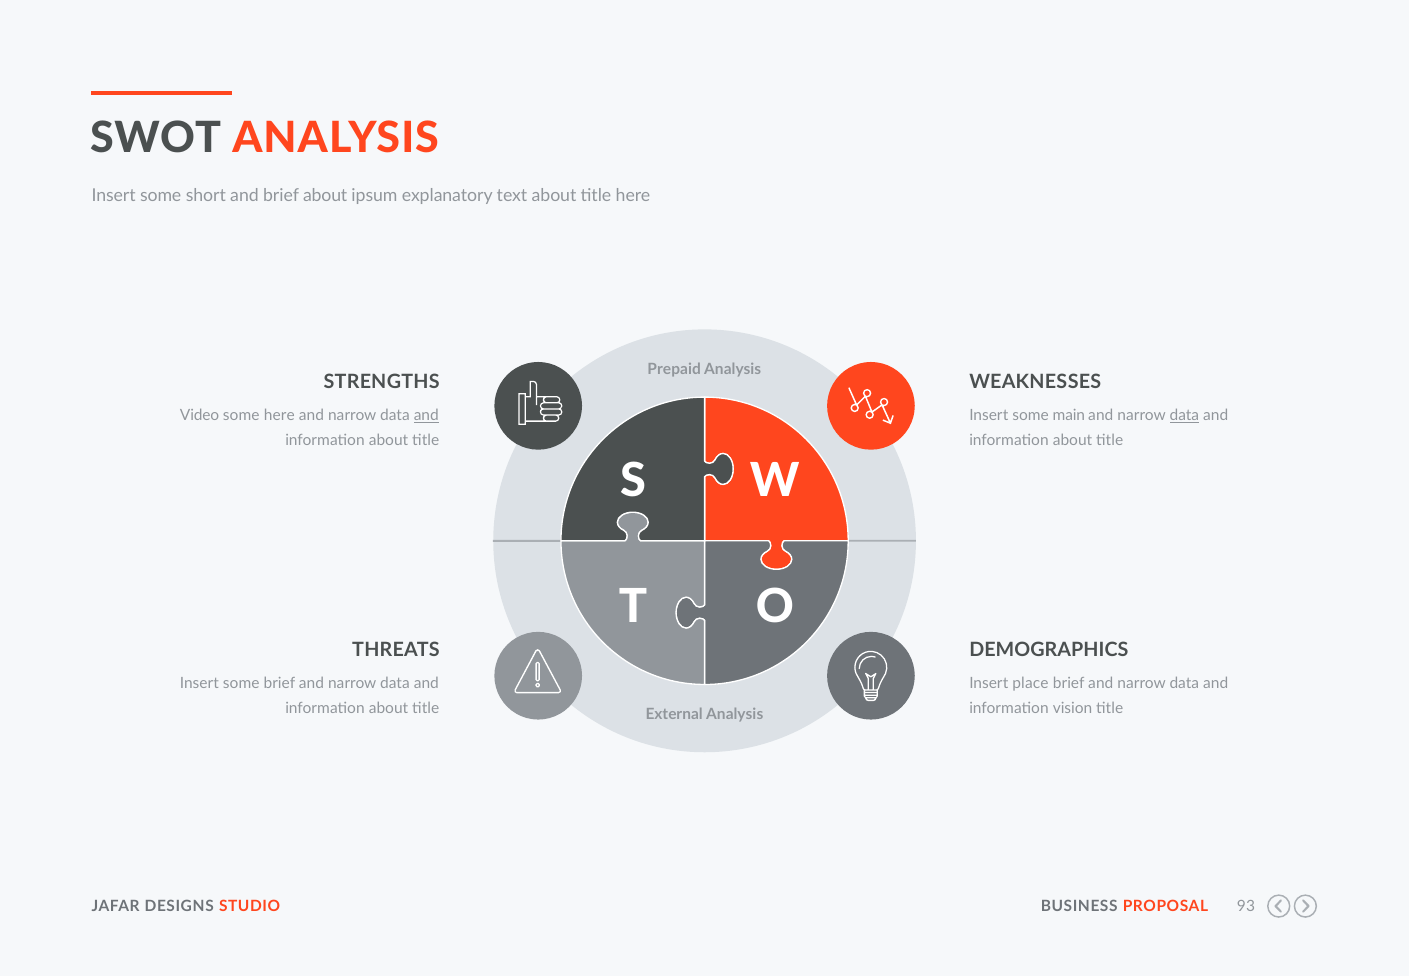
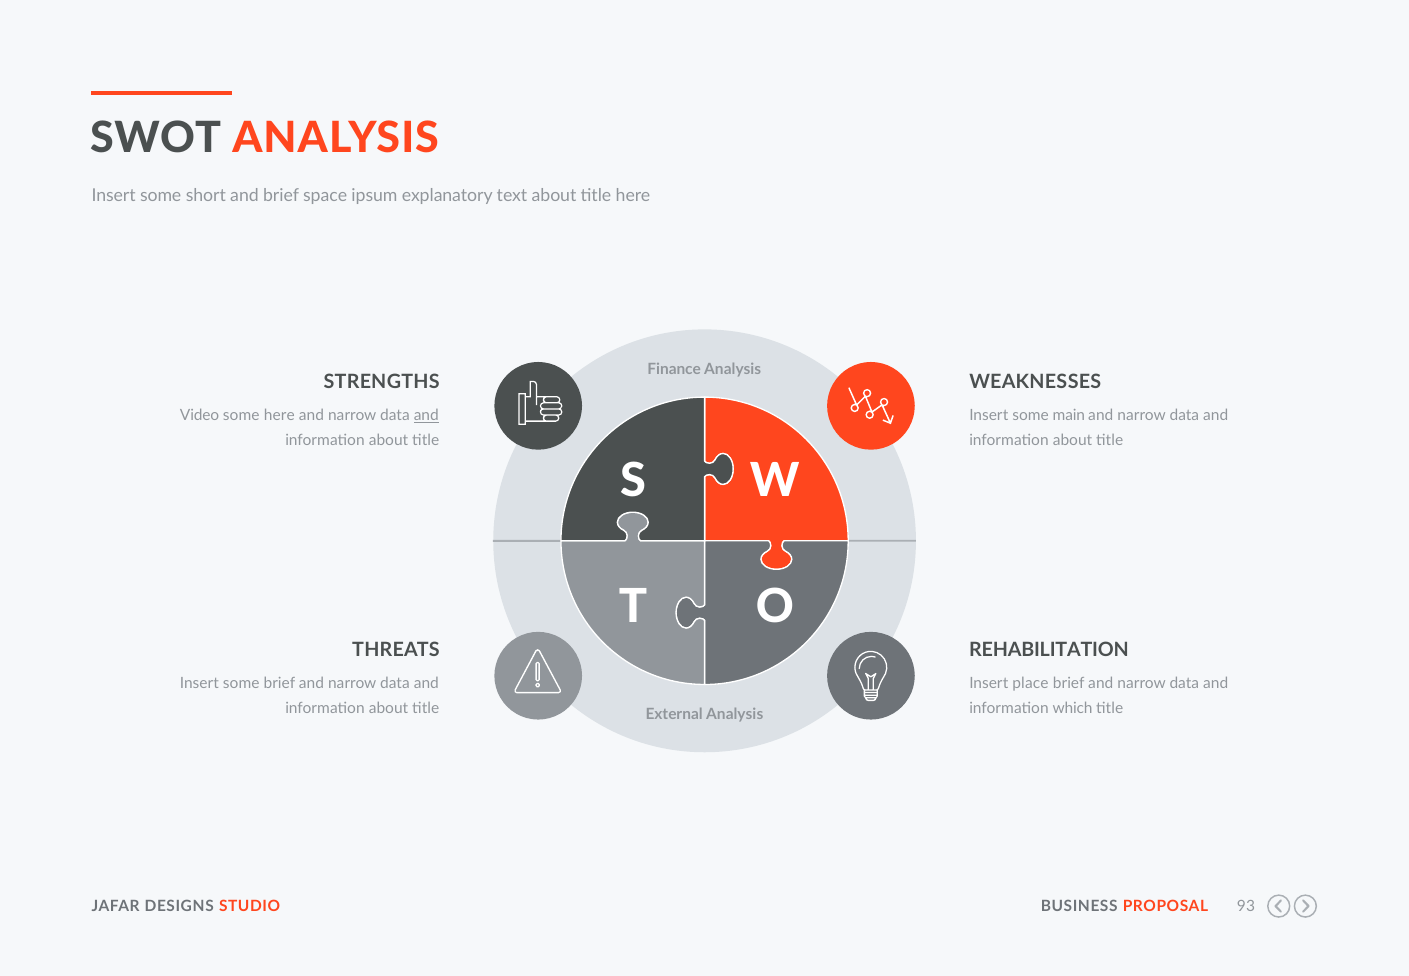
brief about: about -> space (325, 196)
Prepaid: Prepaid -> Finance (674, 369)
data underline: present -> none (1184, 416)
DEMOGRAPHICS: DEMOGRAPHICS -> REHABILITATION (1049, 650)
vision: vision -> which (1073, 708)
